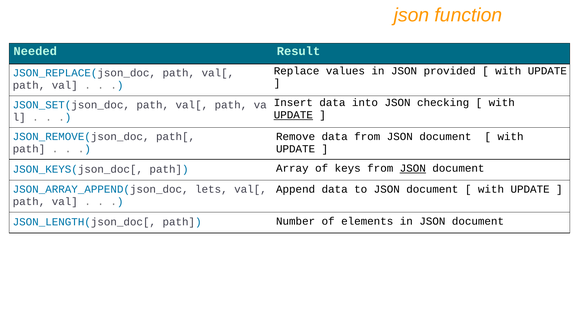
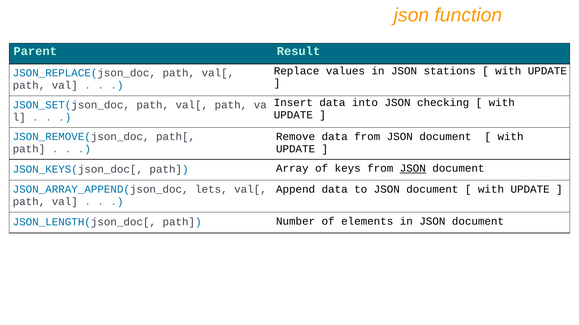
Needed: Needed -> Parent (35, 51)
provided: provided -> stations (450, 71)
UPDATE underline: present -> none (293, 115)
